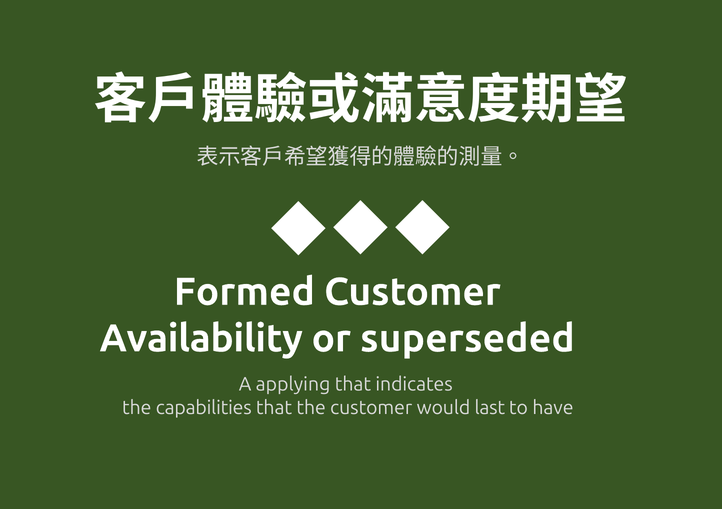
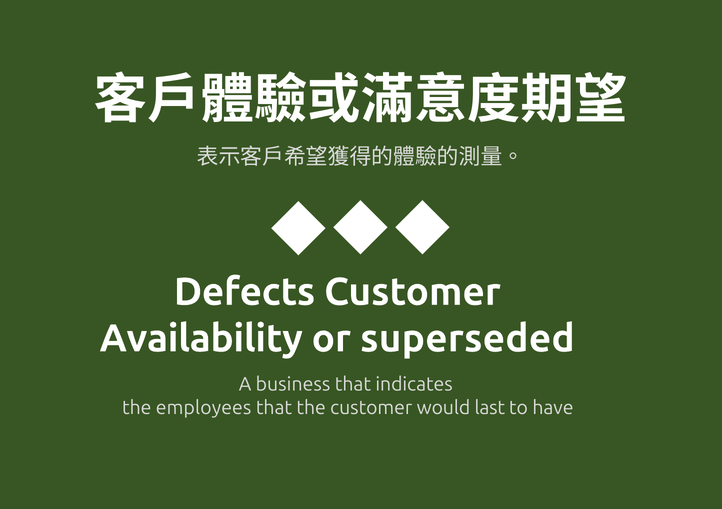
Formed: Formed -> Defects (245, 292)
applying: applying -> business (293, 384)
capabilities: capabilities -> employees (204, 408)
